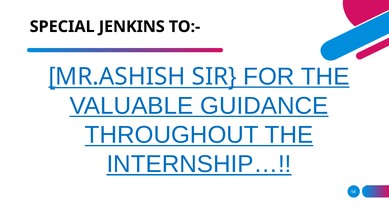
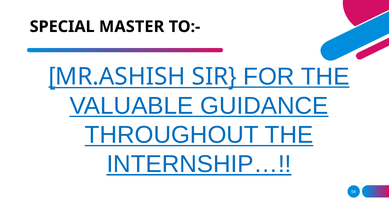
JENKINS: JENKINS -> MASTER (132, 27)
